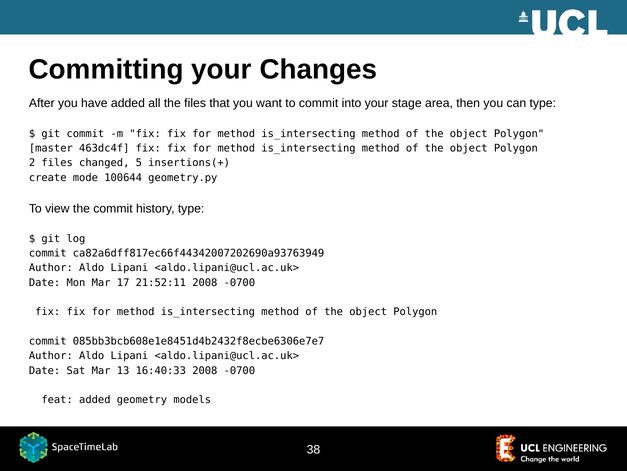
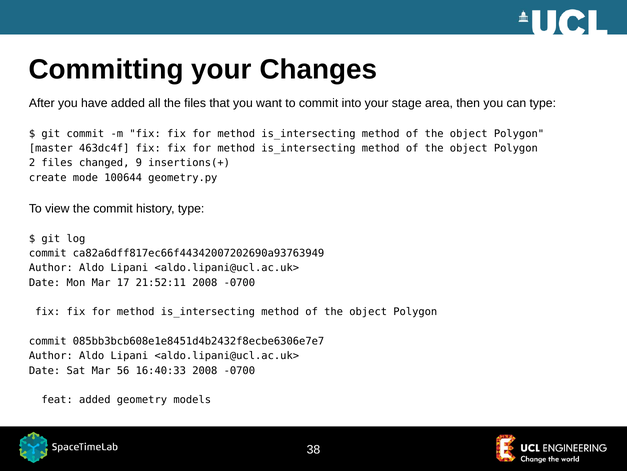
5: 5 -> 9 (139, 163)
13: 13 -> 56 (123, 370)
